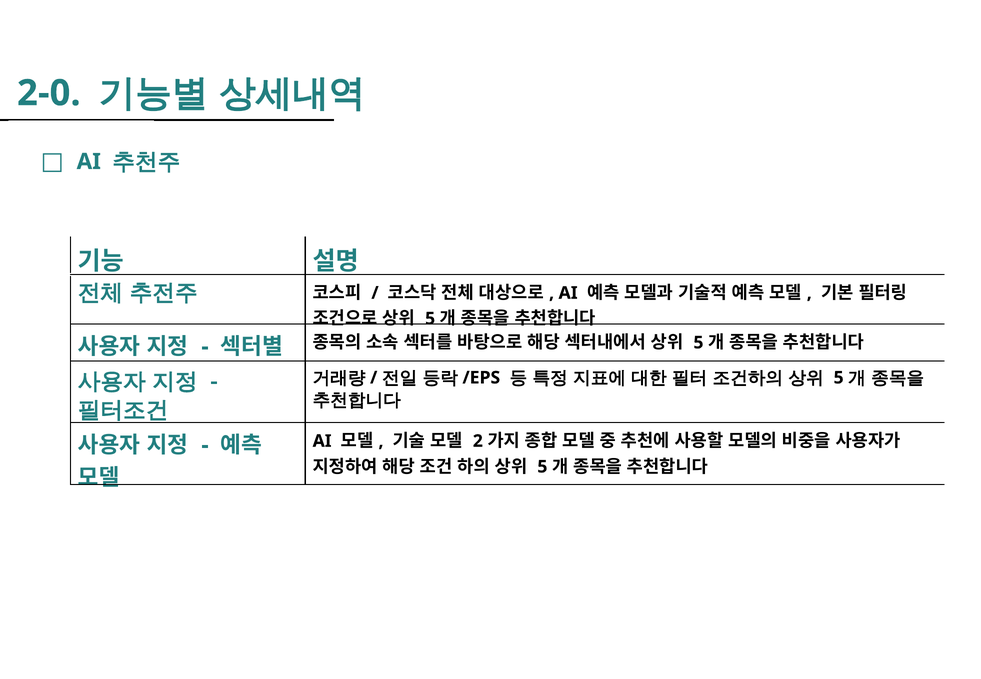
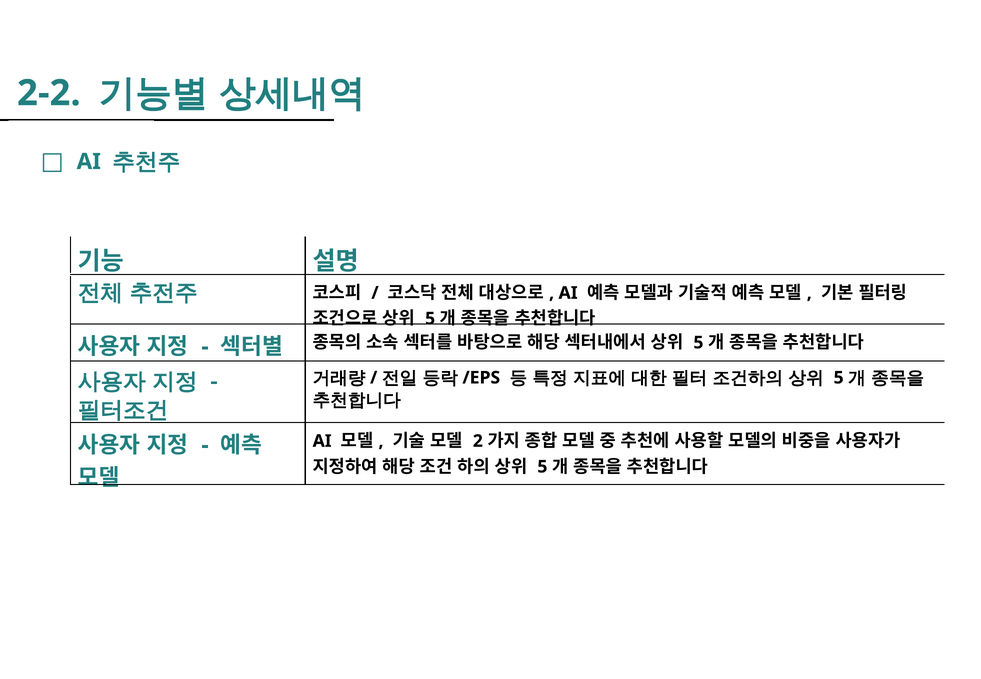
2-0: 2-0 -> 2-2 (49, 93)
